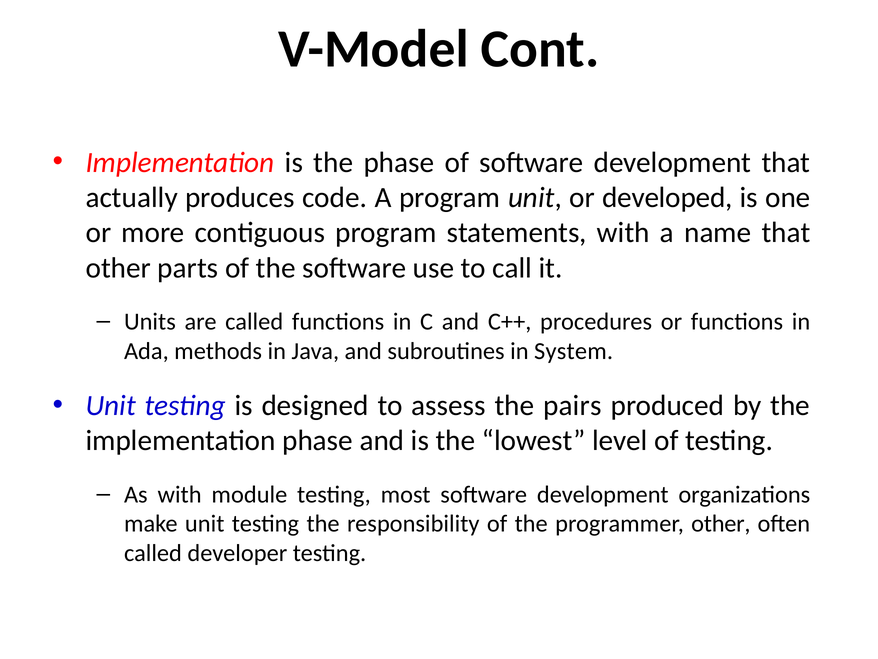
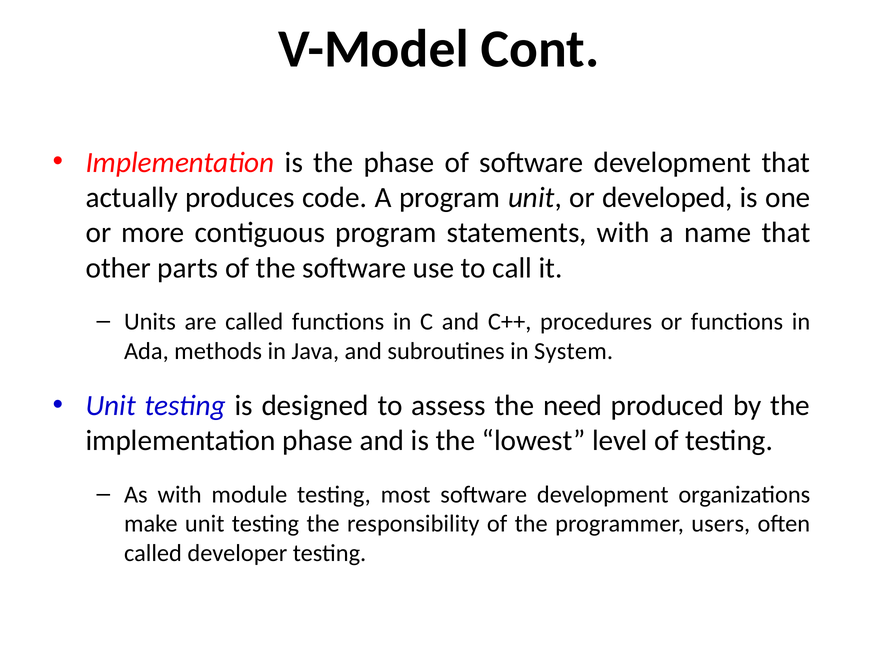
pairs: pairs -> need (573, 405)
programmer other: other -> users (721, 523)
